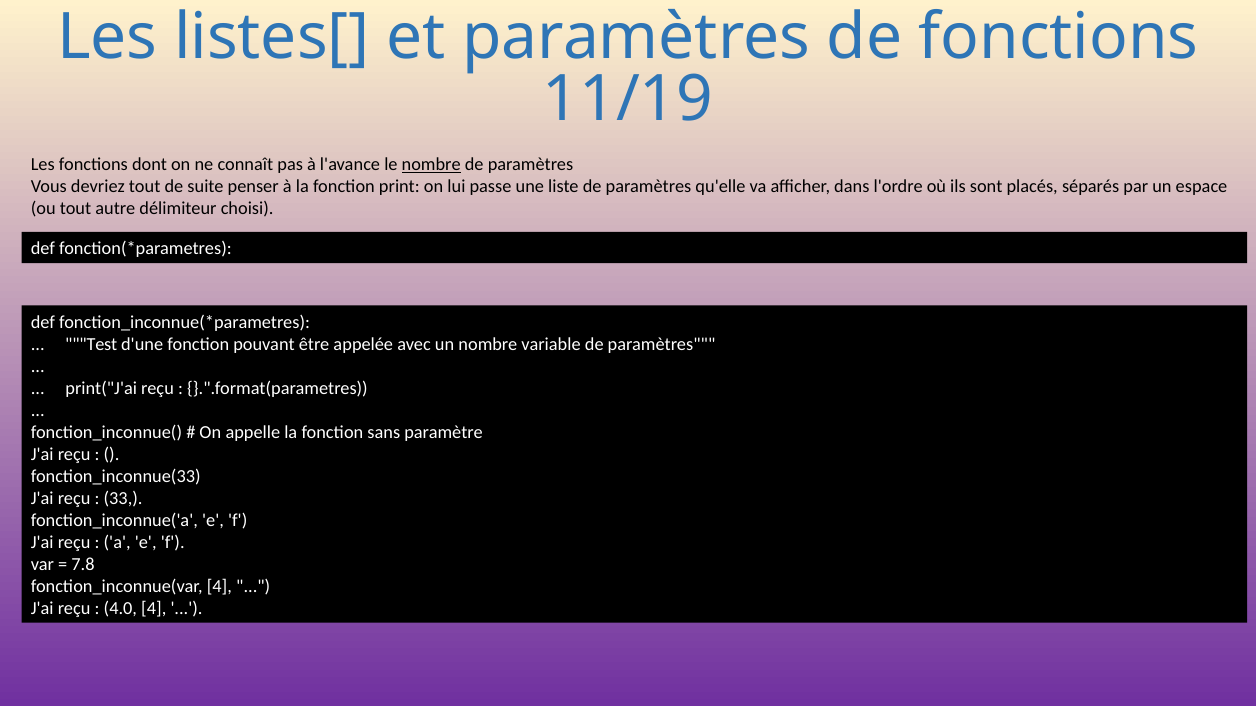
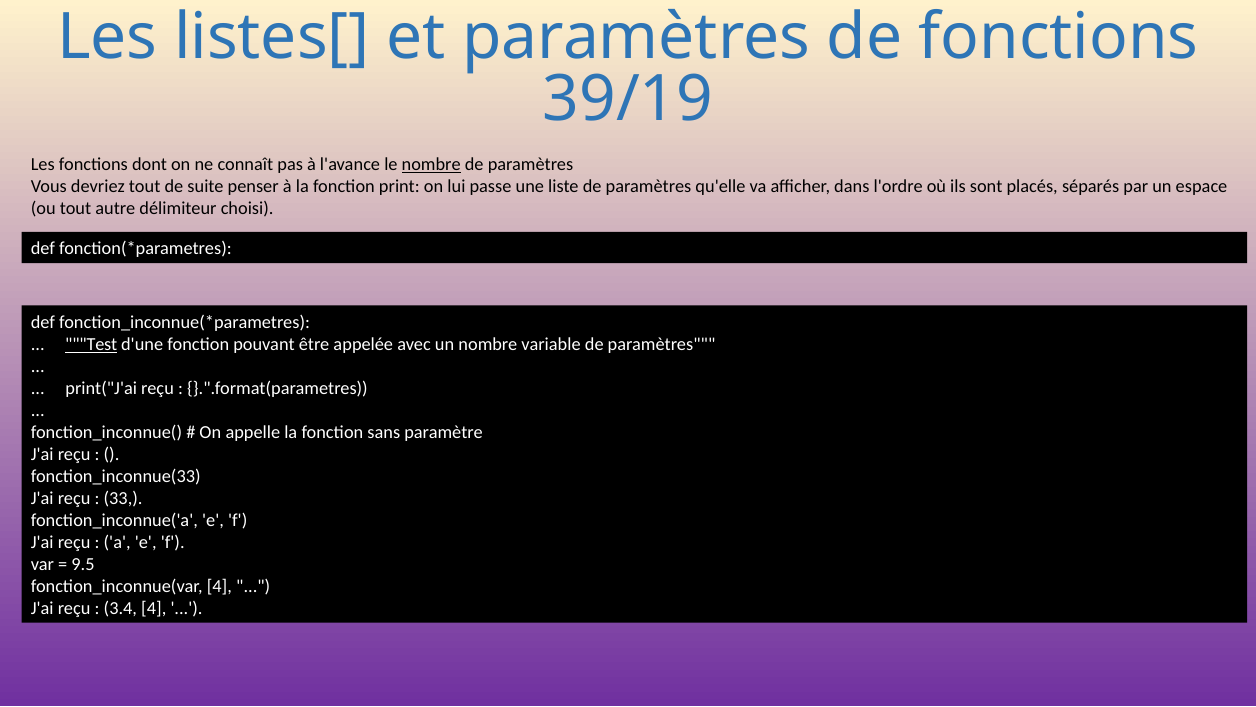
11/19: 11/19 -> 39/19 (628, 99)
Test underline: none -> present (91, 344)
7.8: 7.8 -> 9.5 (83, 564)
4.0: 4.0 -> 3.4 (120, 608)
